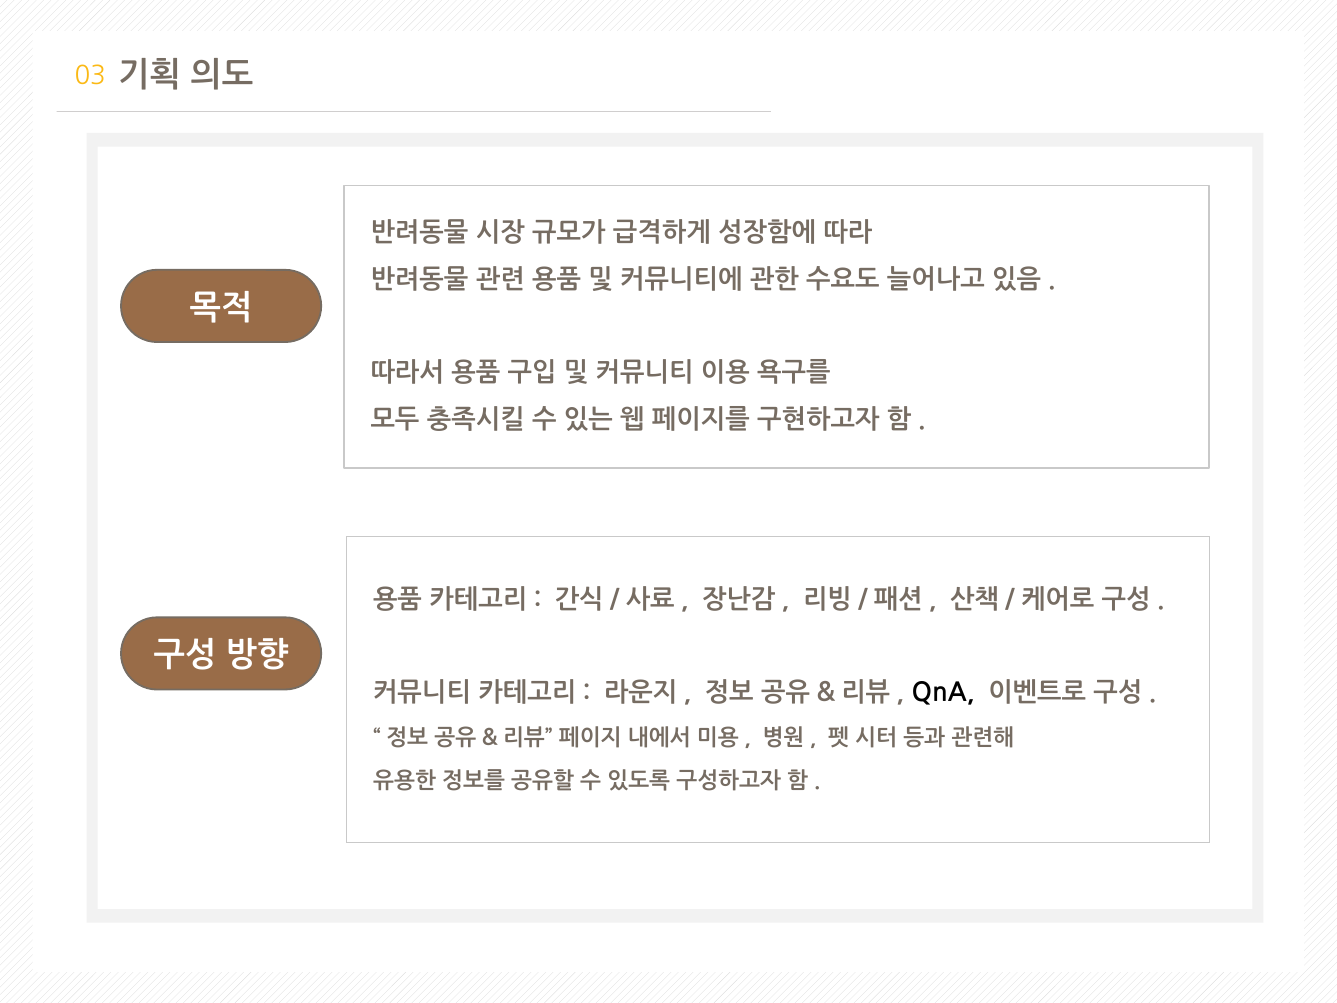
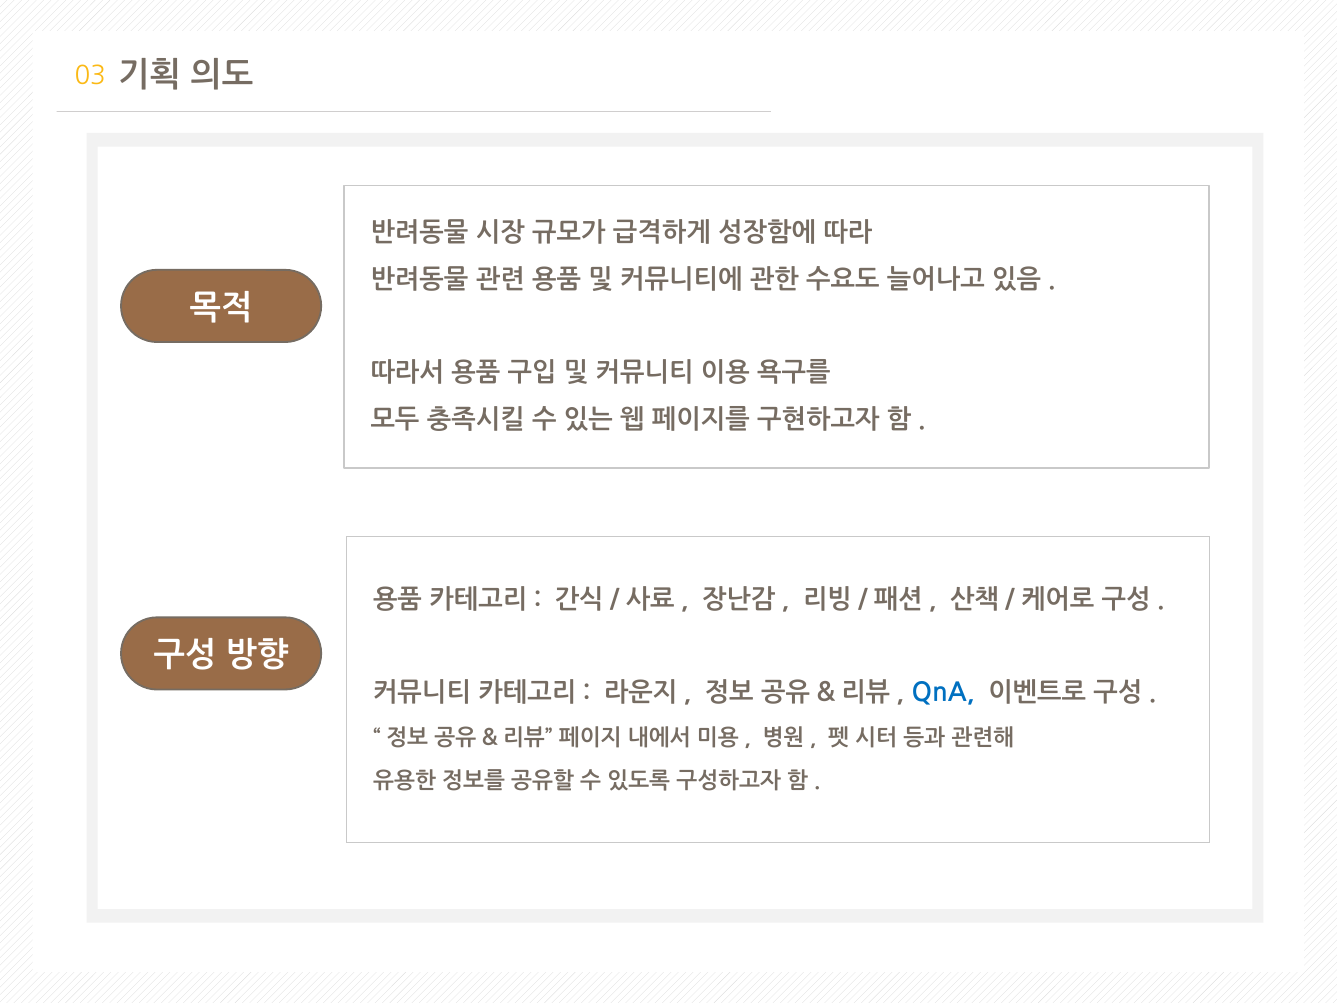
QnA colour: black -> blue (943, 693)
